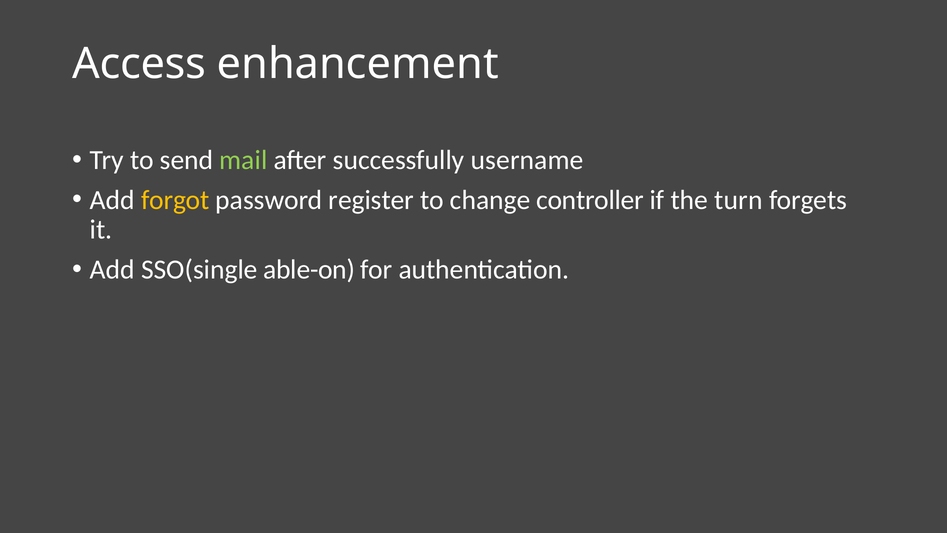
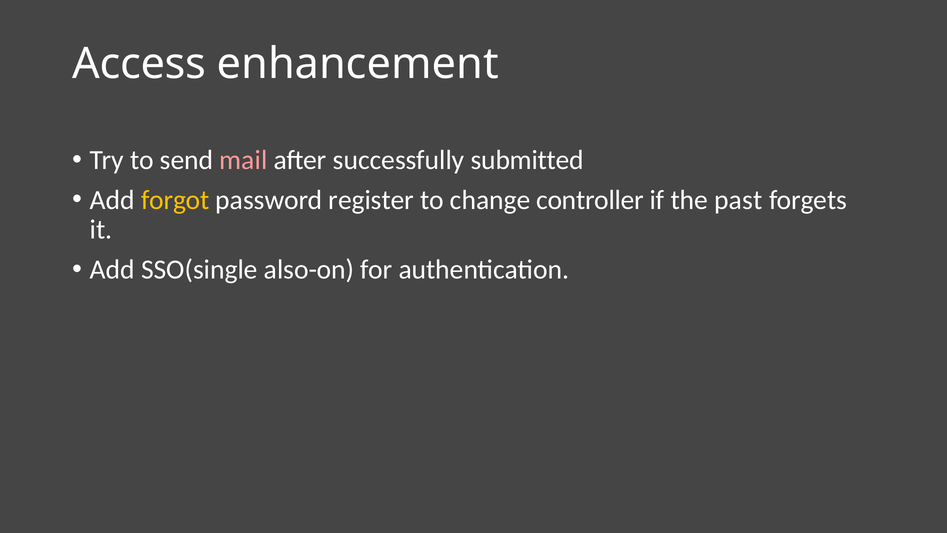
mail colour: light green -> pink (243, 160)
username: username -> submitted (527, 160)
turn: turn -> past (738, 200)
able-on: able-on -> also-on (309, 269)
